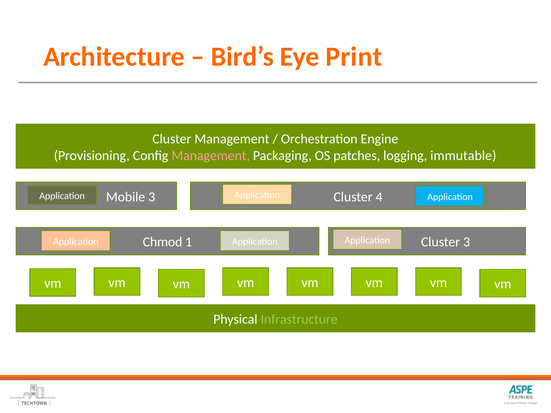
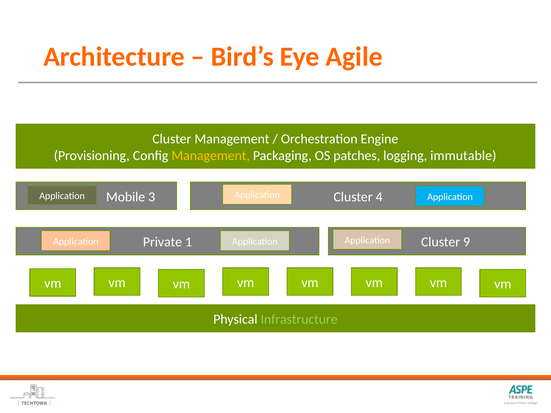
Print: Print -> Agile (354, 57)
Management colour: pink -> yellow (211, 156)
Chmod: Chmod -> Private (163, 242)
Cluster 3: 3 -> 9 (467, 242)
